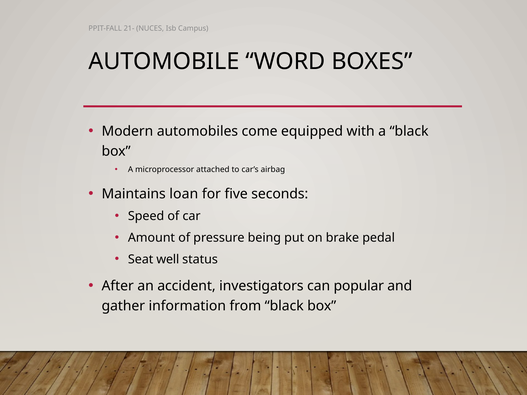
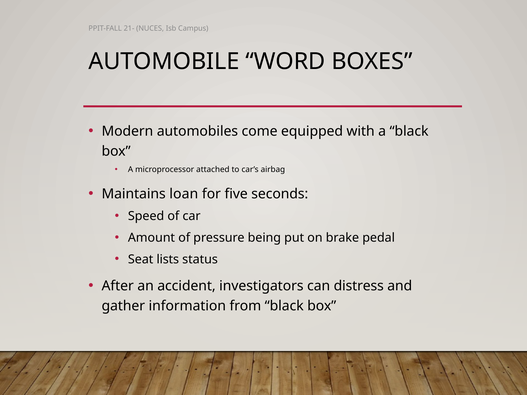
well: well -> lists (168, 260)
popular: popular -> distress (359, 286)
